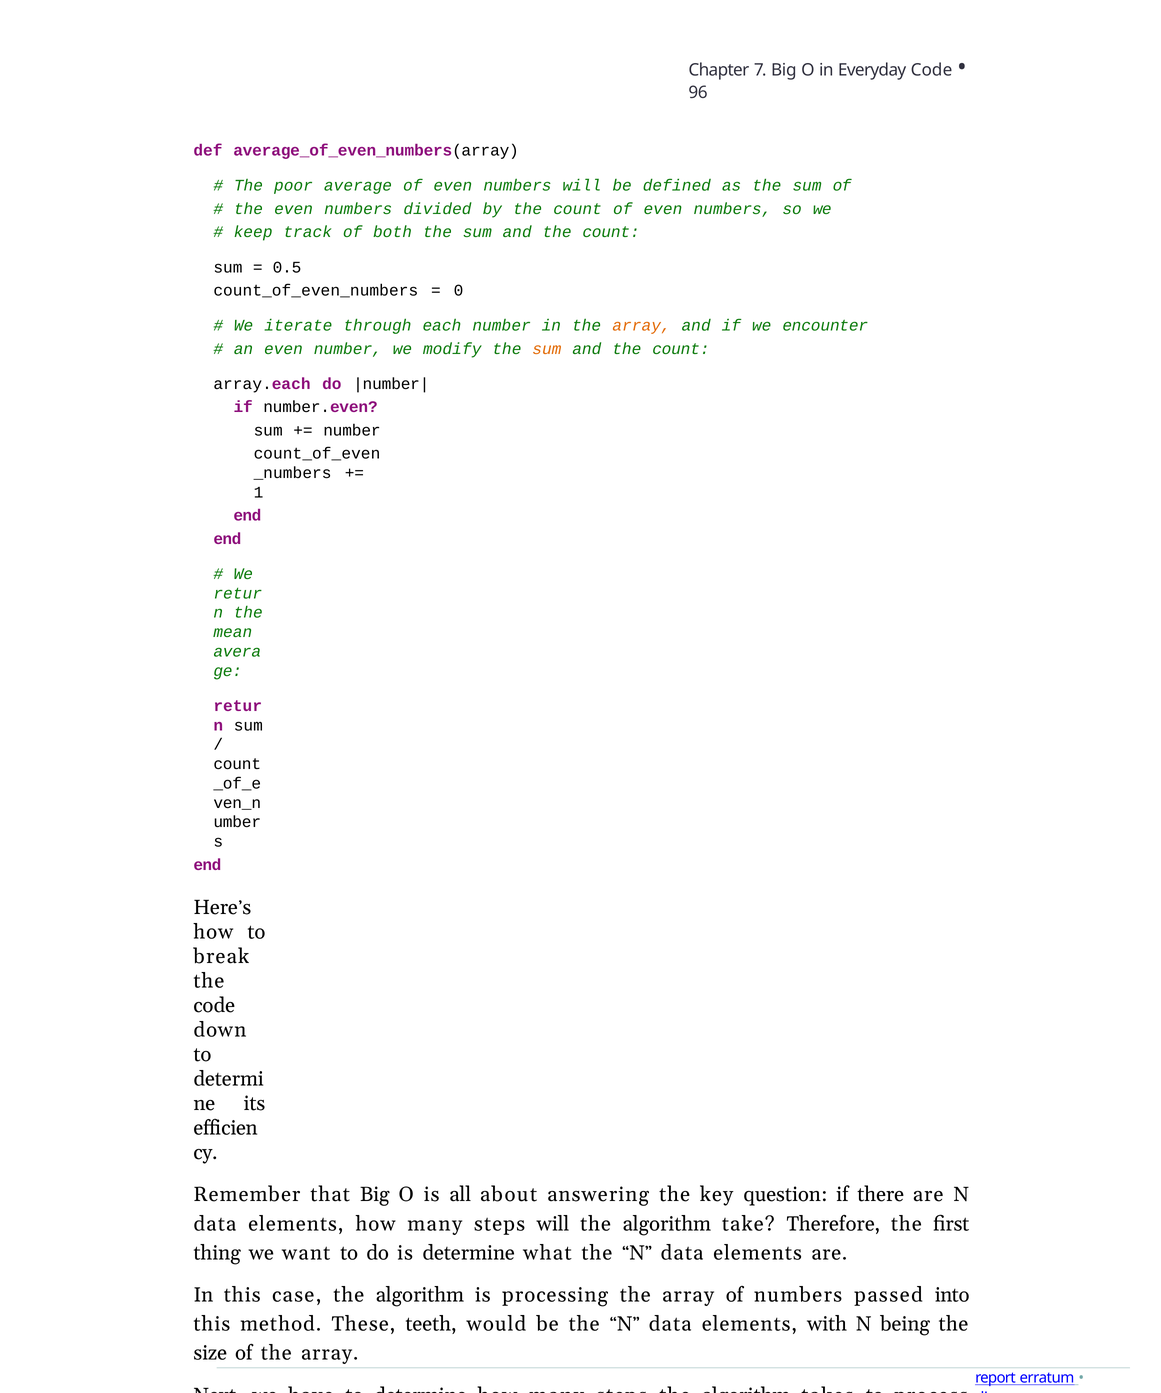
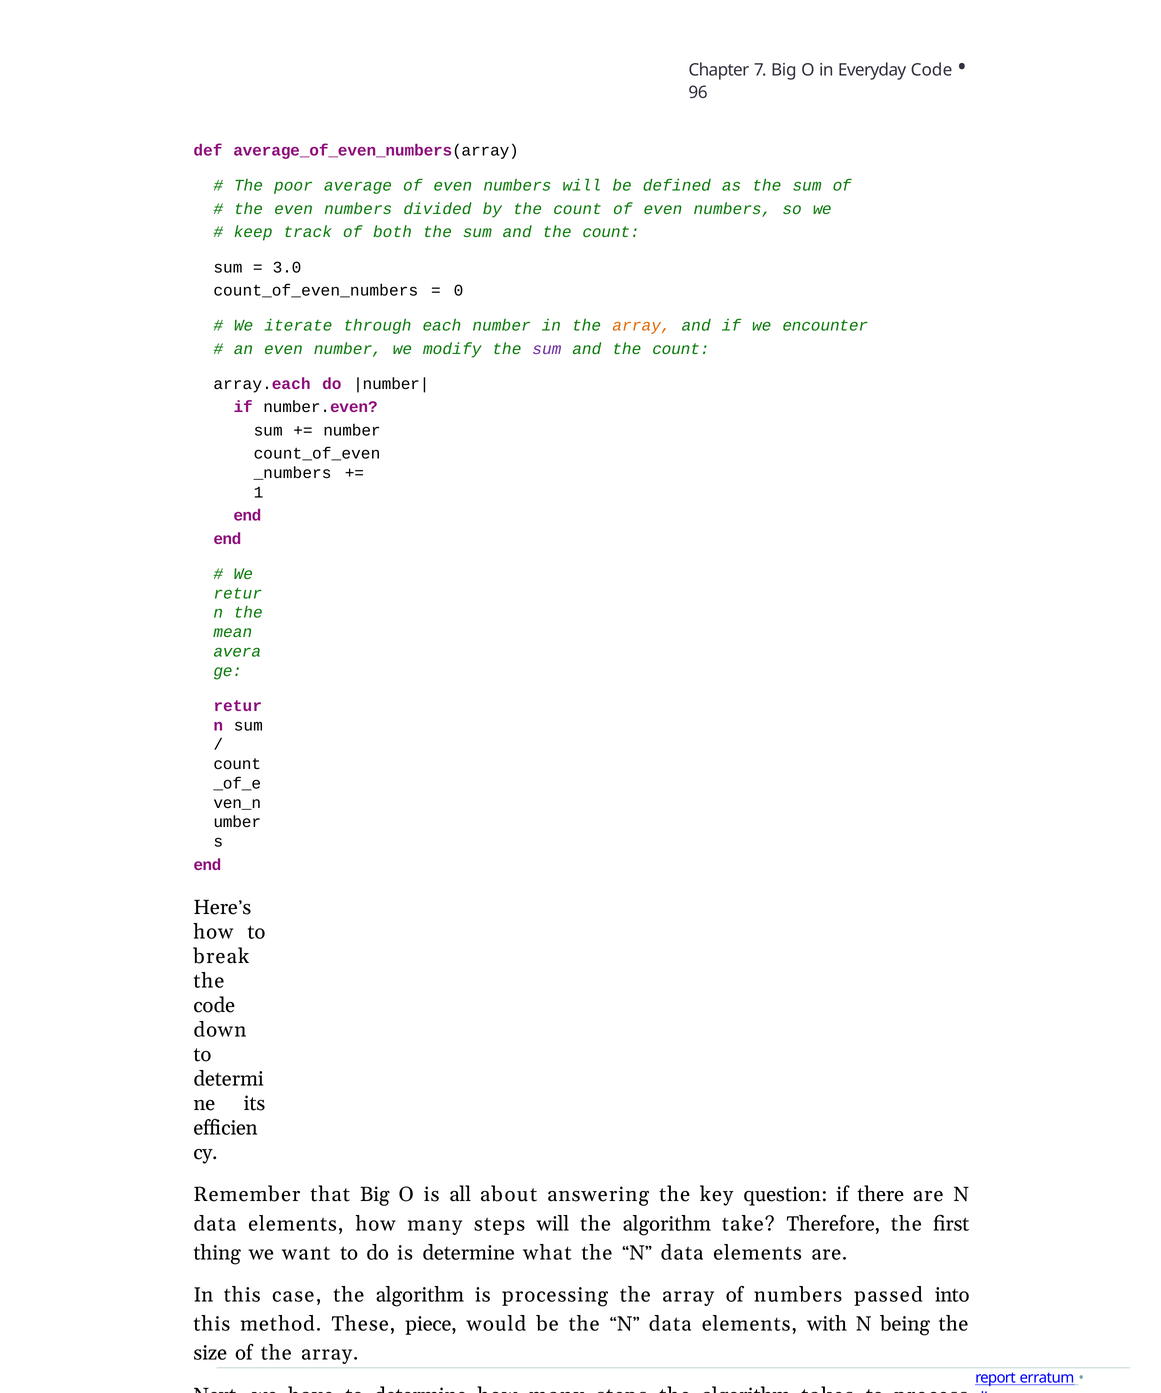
0.5: 0.5 -> 3.0 (287, 267)
sum colour: orange -> purple (547, 349)
teeth: teeth -> piece (431, 1324)
